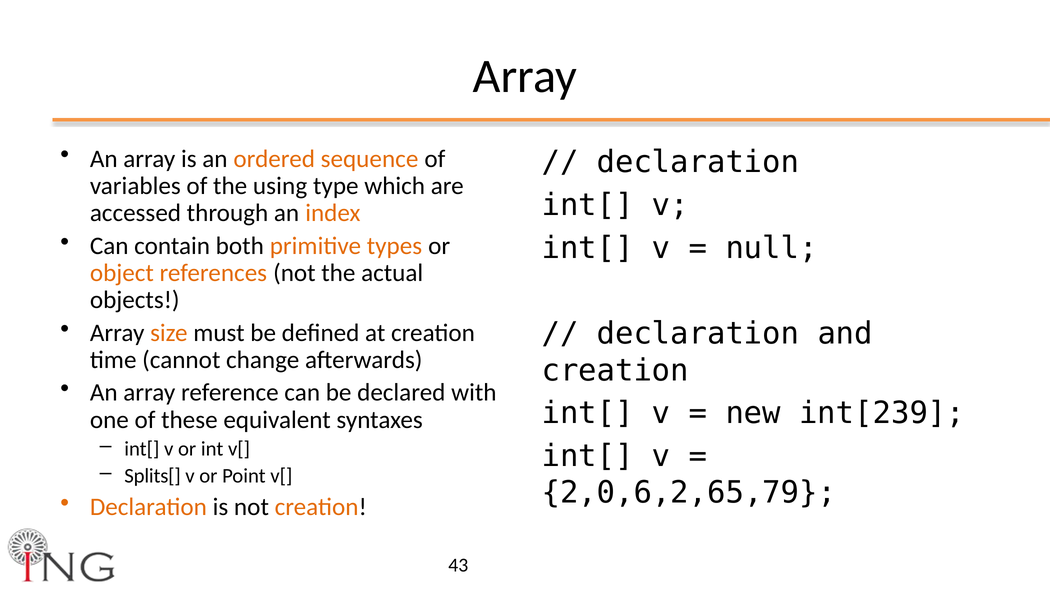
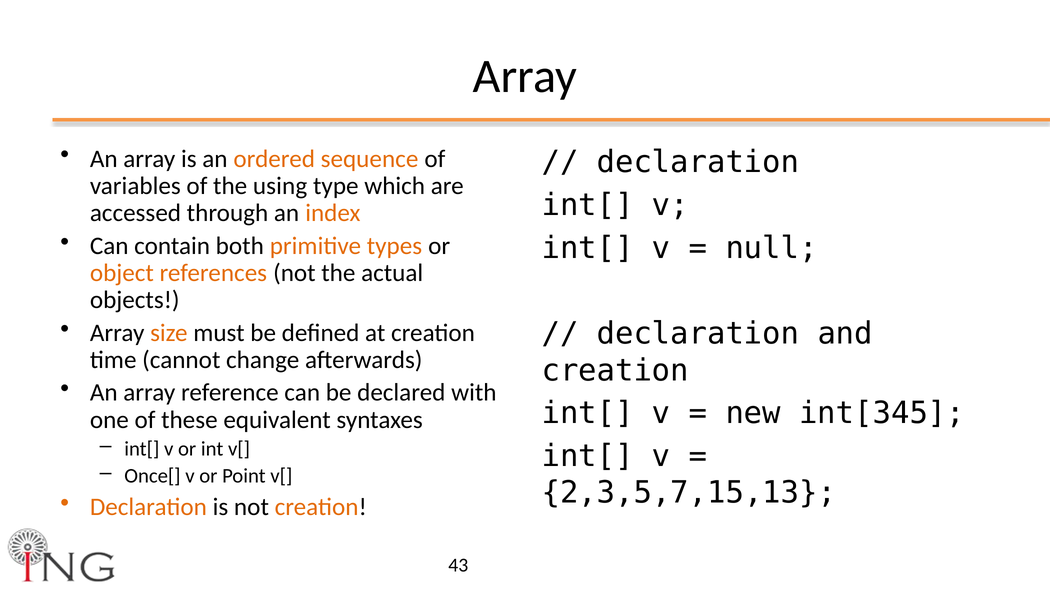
int[239: int[239 -> int[345 (882, 413)
Splits[: Splits[ -> Once[ (152, 476)
2,0,6,2,65,79: 2,0,6,2,65,79 -> 2,3,5,7,15,13 (689, 492)
